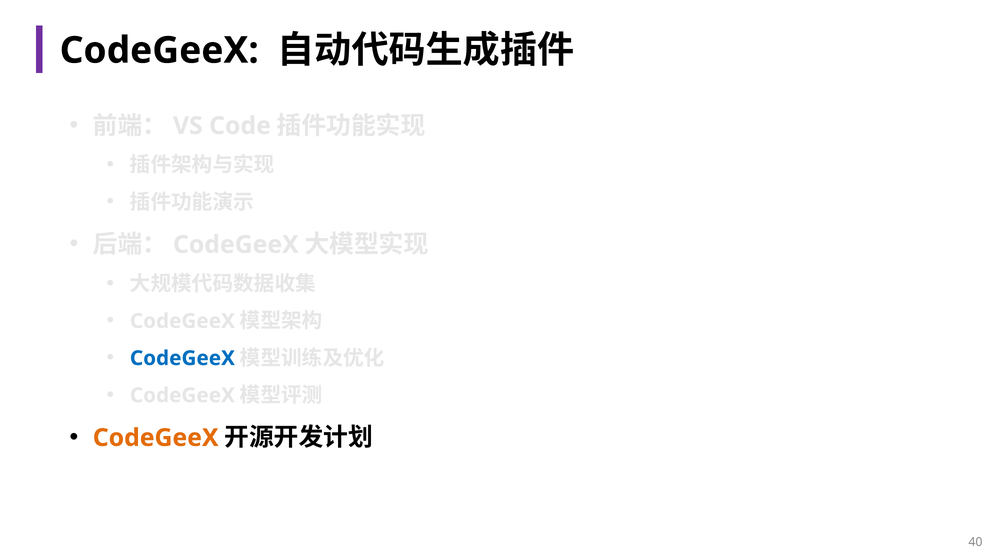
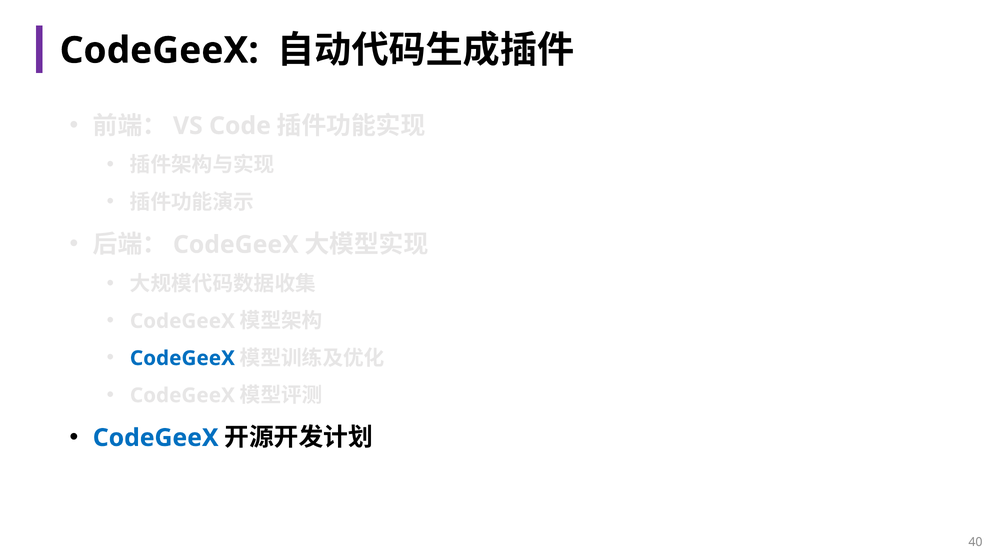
CodeGeeX colour: orange -> blue (156, 438)
